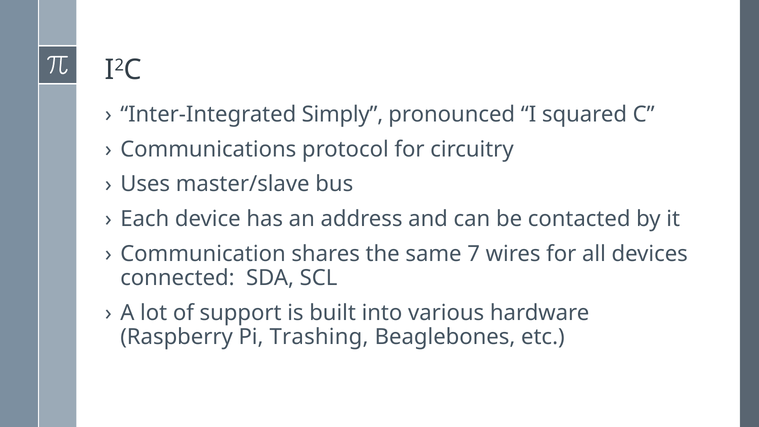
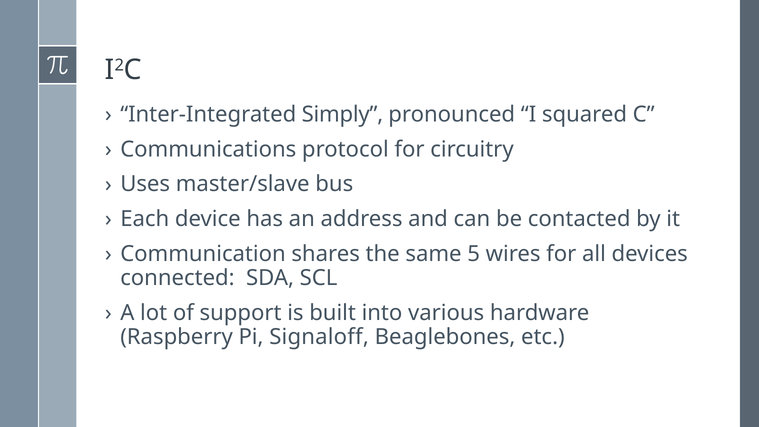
7: 7 -> 5 (474, 254)
Trashing: Trashing -> Signaloff (319, 337)
